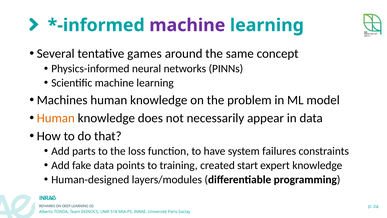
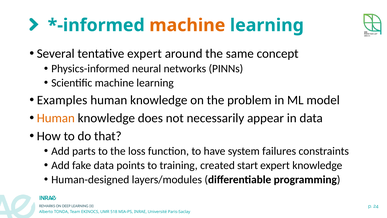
machine colour: purple -> orange (187, 25)
tentative games: games -> expert (144, 54)
Machines: Machines -> Examples (62, 100)
